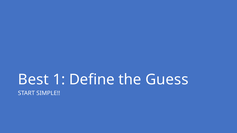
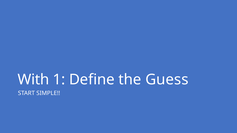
Best: Best -> With (33, 80)
